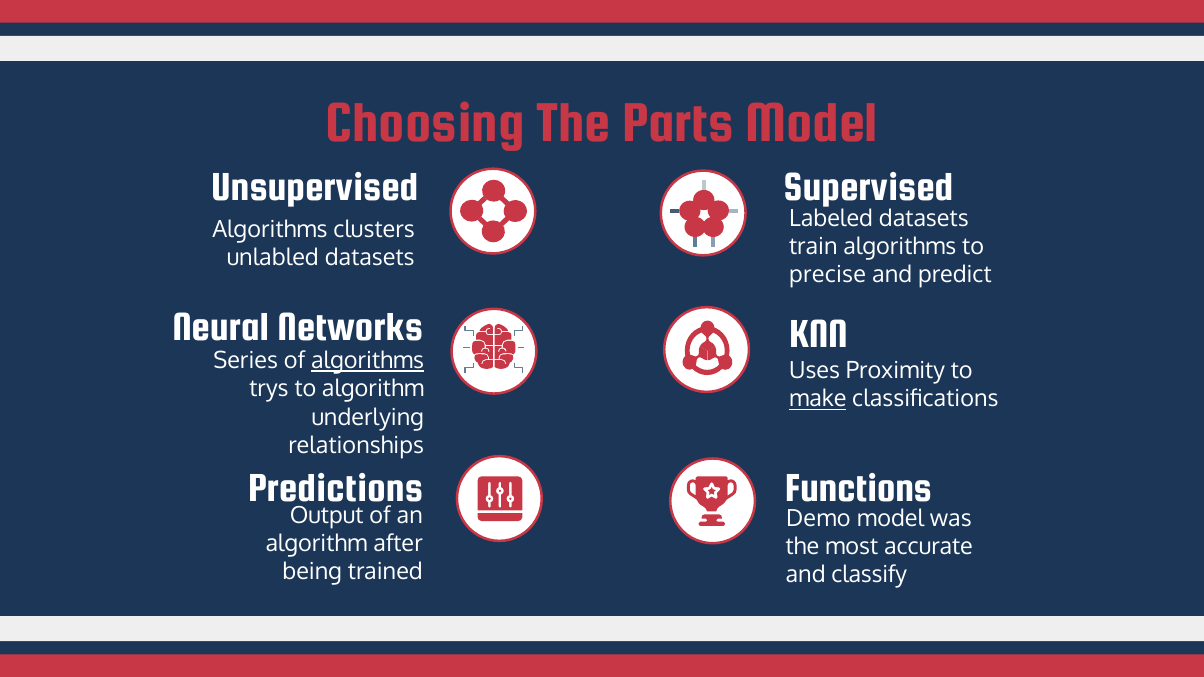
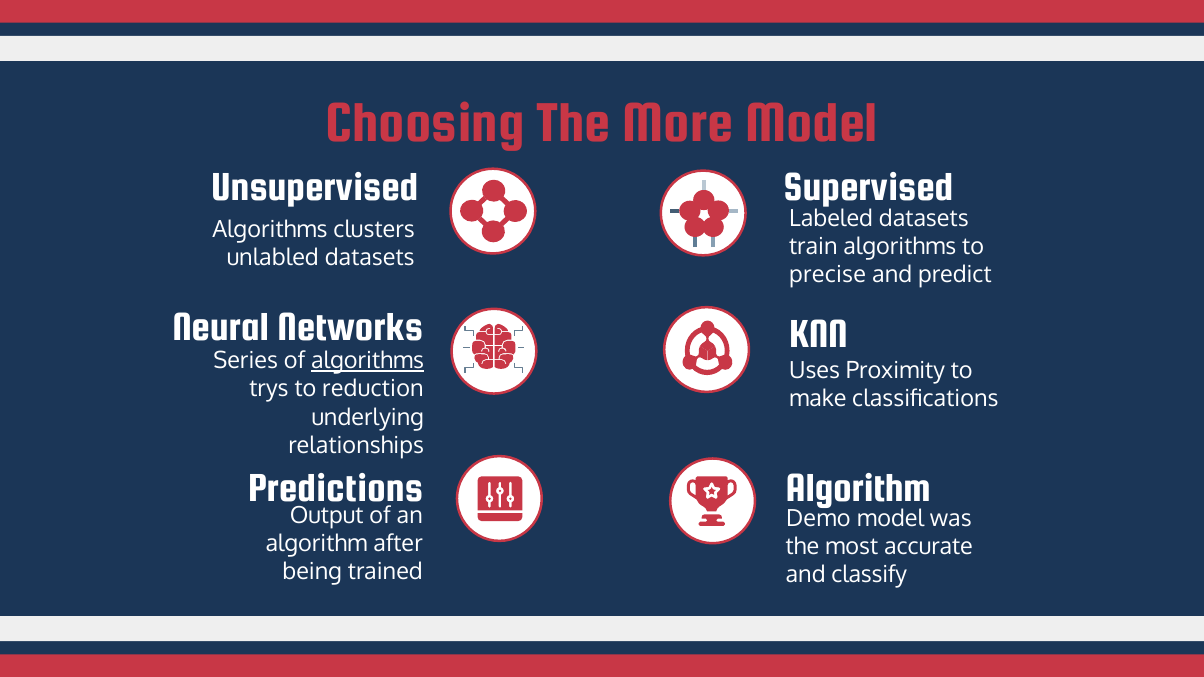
Parts: Parts -> More (678, 122)
to algorithm: algorithm -> reduction (373, 389)
make underline: present -> none (818, 399)
Functions: Functions -> Algorithm (858, 488)
